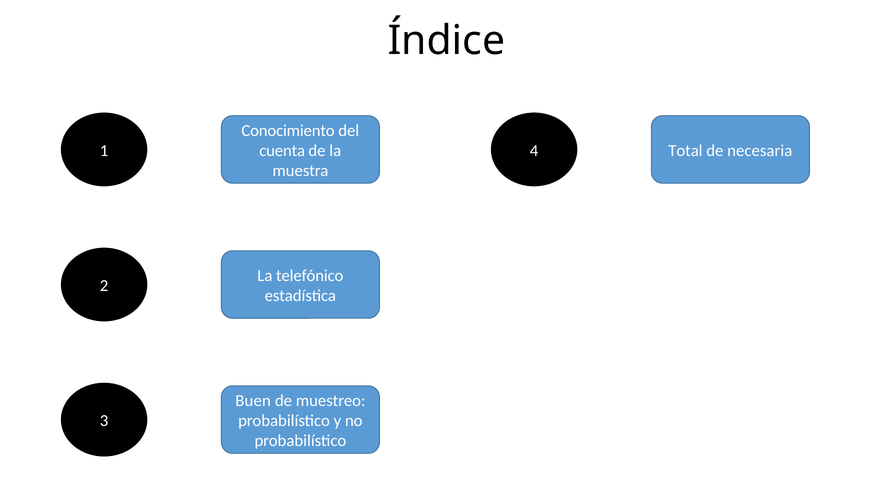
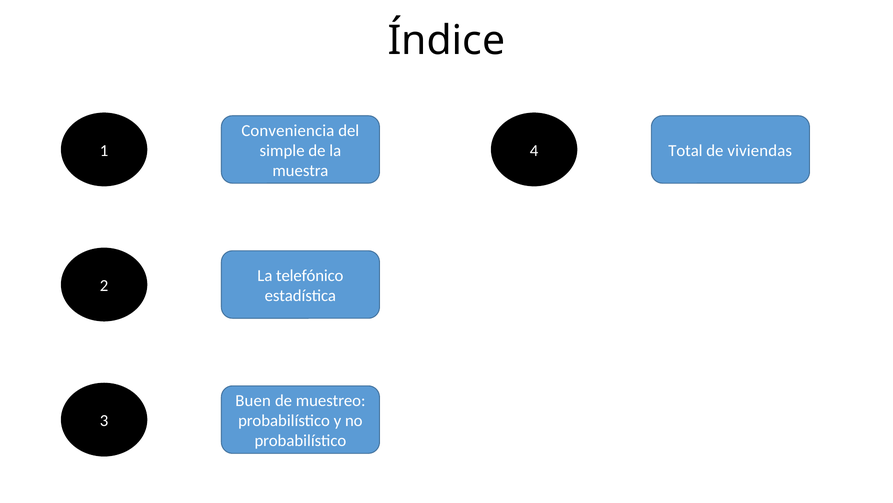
Conocimiento: Conocimiento -> Conveniencia (288, 130)
cuenta: cuenta -> simple (282, 150)
necesaria: necesaria -> viviendas (760, 150)
